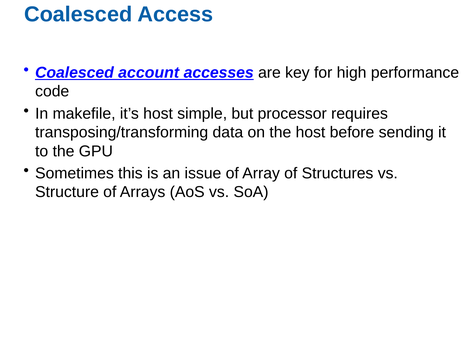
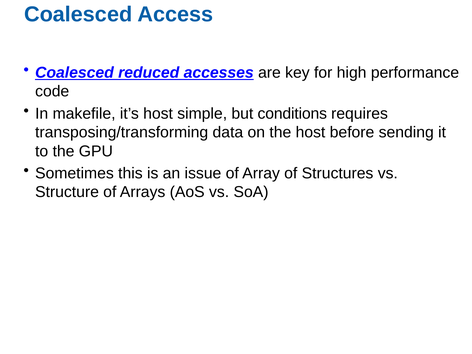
account: account -> reduced (149, 73)
processor: processor -> conditions (292, 113)
